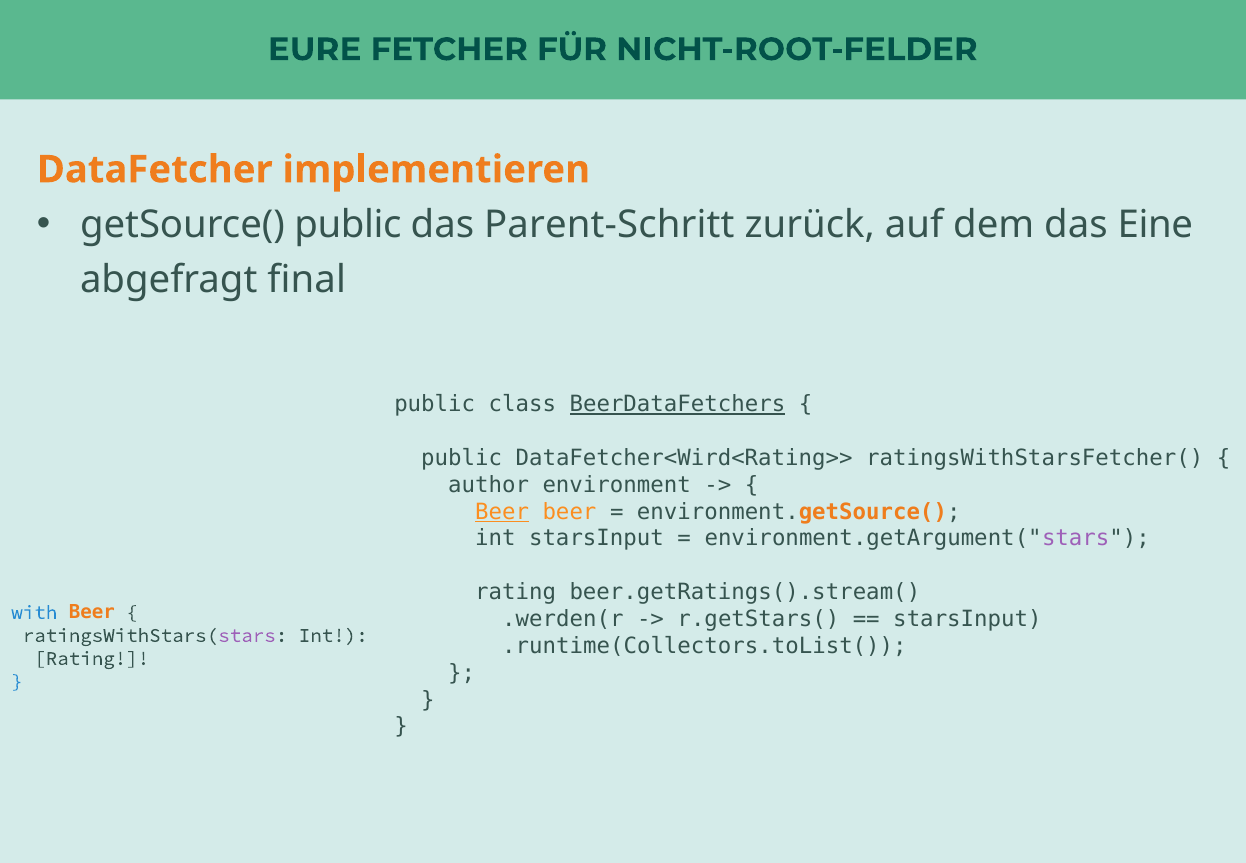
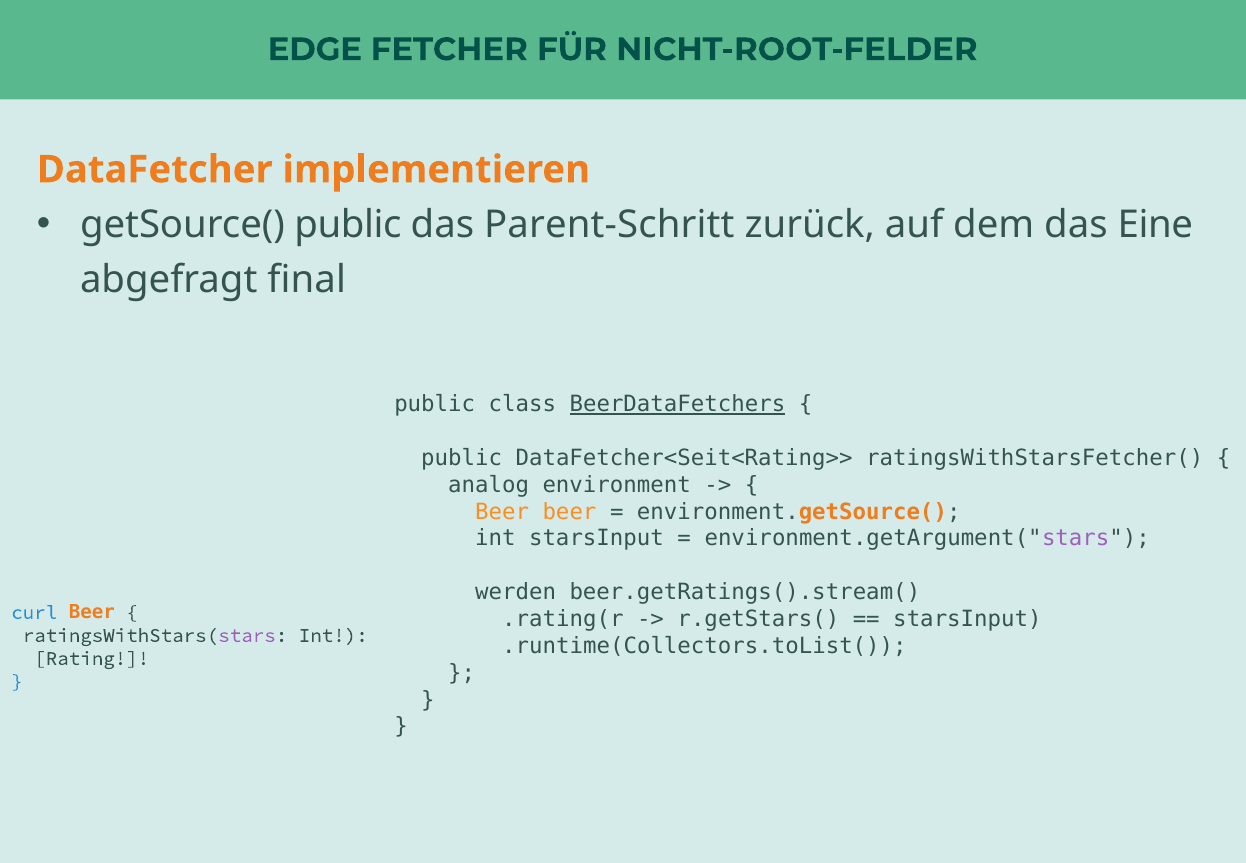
EURE: EURE -> EDGE (315, 49)
DataFetcher<Wird<Rating>>: DataFetcher<Wird<Rating>> -> DataFetcher<Seit<Rating>> (684, 458)
author: author -> analog (489, 485)
Beer underline: present -> none (502, 511)
rating: rating -> werden (516, 592)
with: with -> curl (34, 612)
.werden(r: .werden(r -> .rating(r (563, 619)
